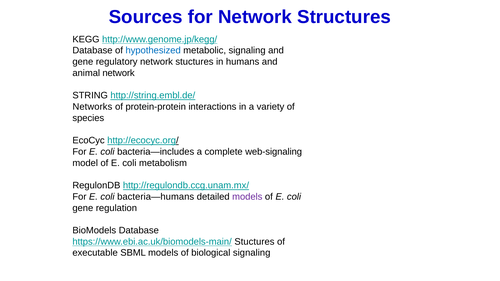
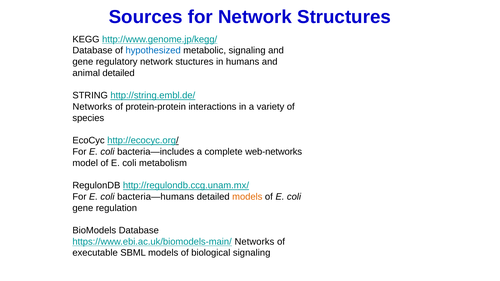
animal network: network -> detailed (119, 73)
web-signaling: web-signaling -> web-networks (274, 152)
models colour: purple -> orange (247, 197)
https://www.ebi.ac.uk/biomodels-main/ Stuctures: Stuctures -> Networks (254, 242)
